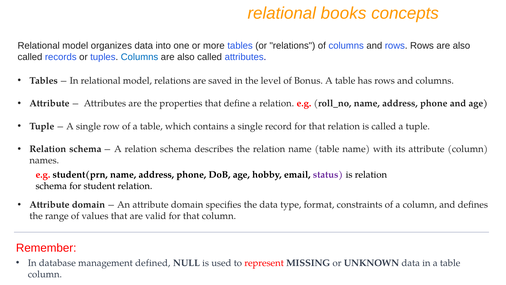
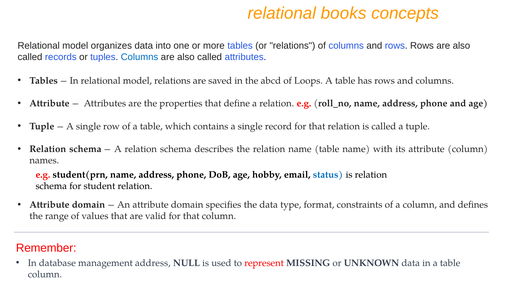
level: level -> abcd (271, 81)
Bonus: Bonus -> Loops (308, 81)
status colour: purple -> blue (328, 174)
management defined: defined -> address (153, 263)
